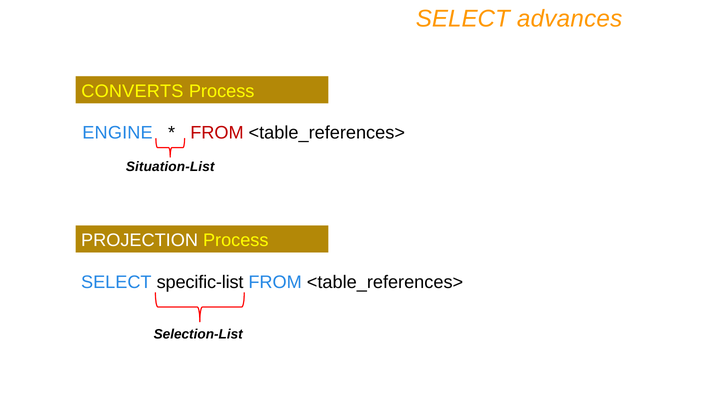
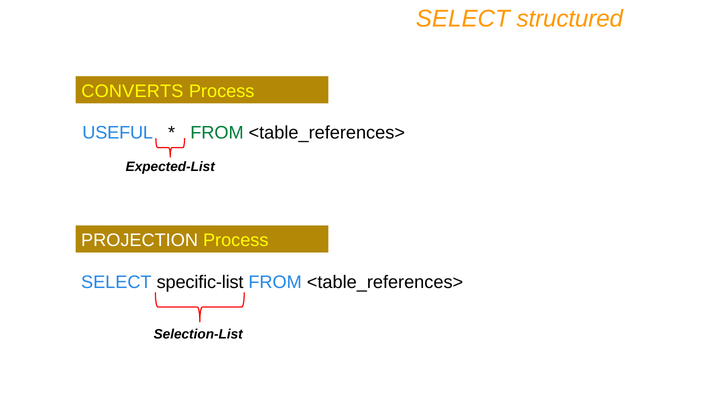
advances: advances -> structured (570, 19)
ENGINE: ENGINE -> USEFUL (118, 133)
FROM colour: red -> green (217, 133)
Situation-List: Situation-List -> Expected-List (170, 167)
